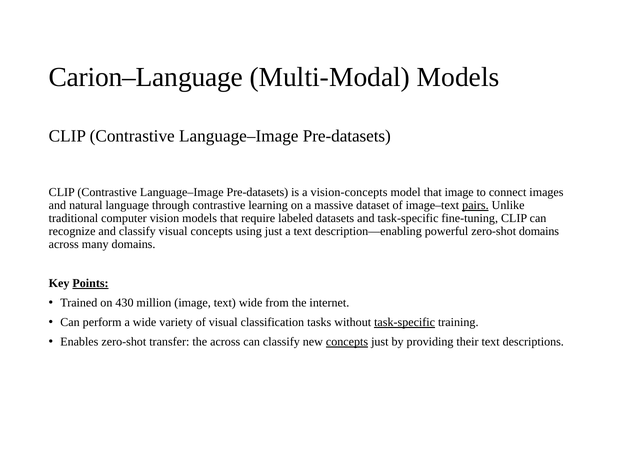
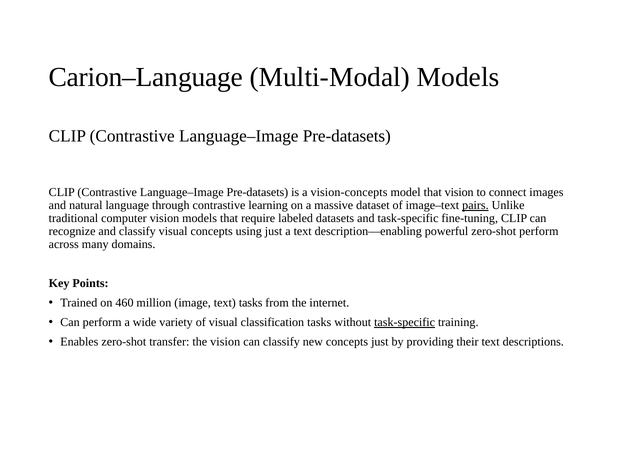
that image: image -> vision (459, 192)
zero-shot domains: domains -> perform (539, 231)
Points underline: present -> none (91, 283)
430: 430 -> 460 (124, 303)
text wide: wide -> tasks (251, 303)
the across: across -> vision (225, 342)
concepts underline: present -> none (347, 342)
